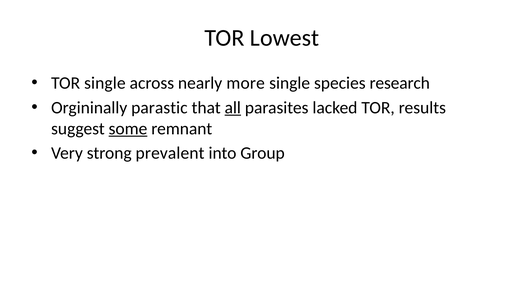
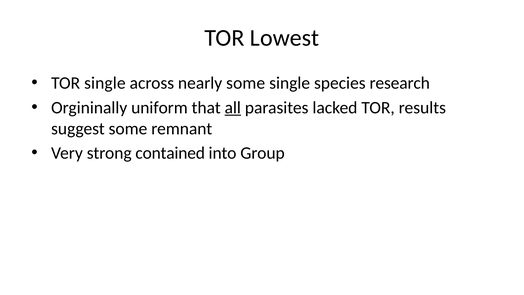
nearly more: more -> some (246, 83)
parastic: parastic -> uniform (159, 108)
some underline: present -> none (128, 129)
prevalent: prevalent -> contained (170, 153)
